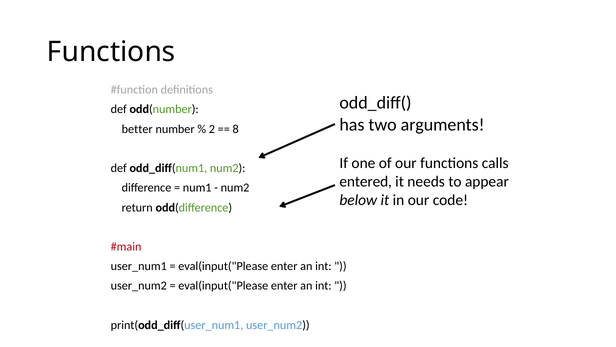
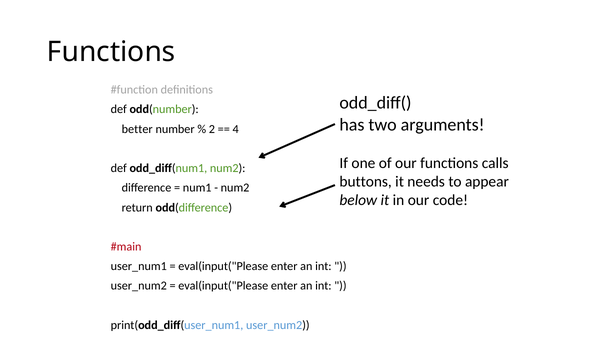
8: 8 -> 4 (236, 129)
entered: entered -> buttons (366, 181)
